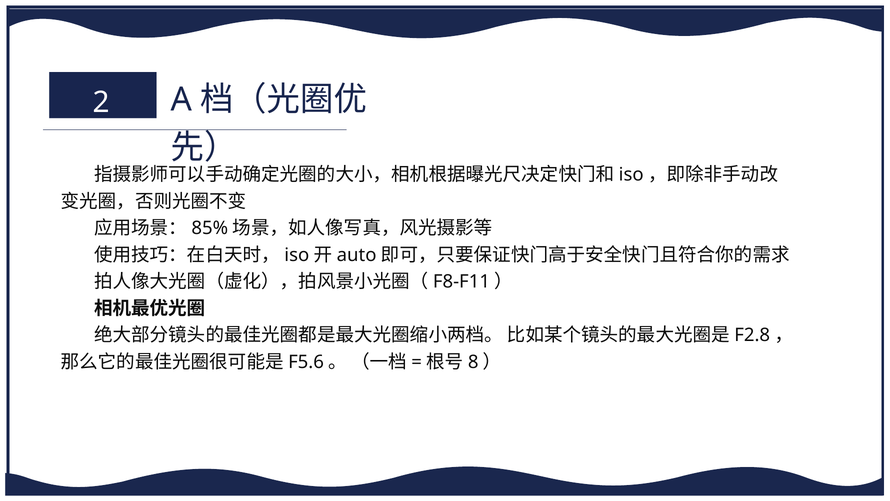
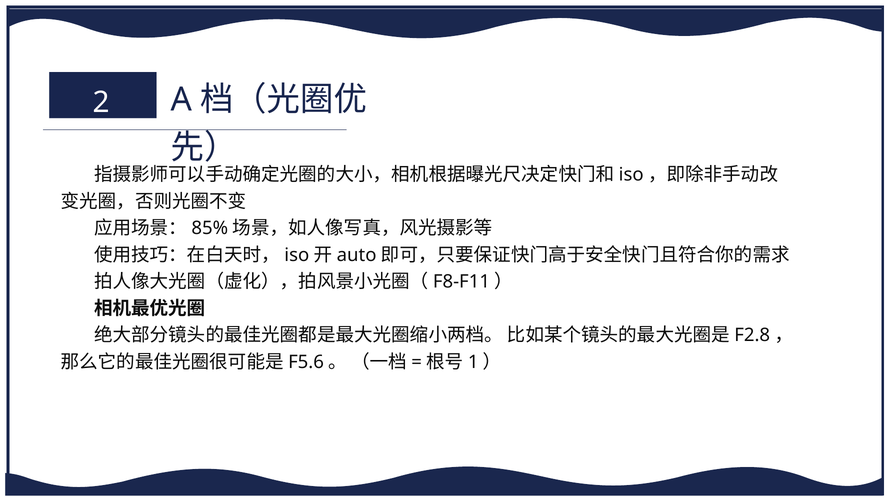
8: 8 -> 1 (473, 362)
